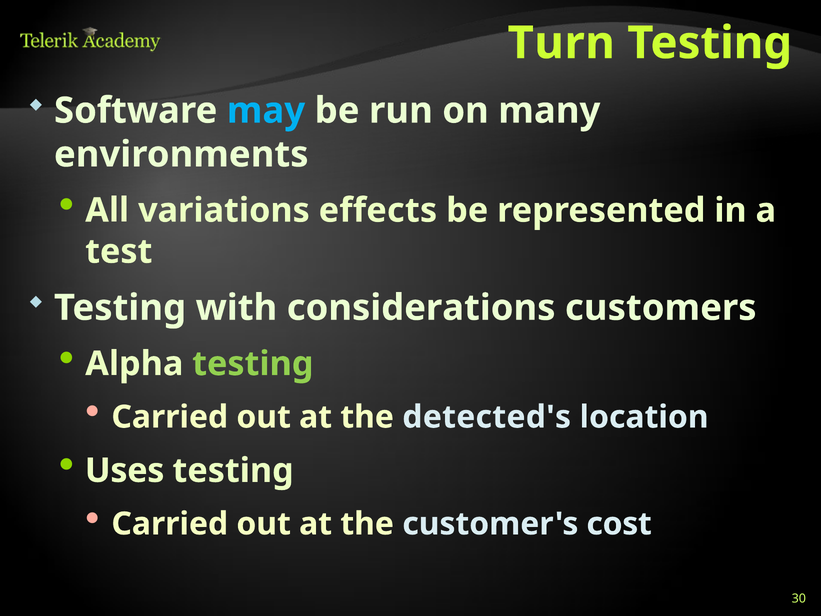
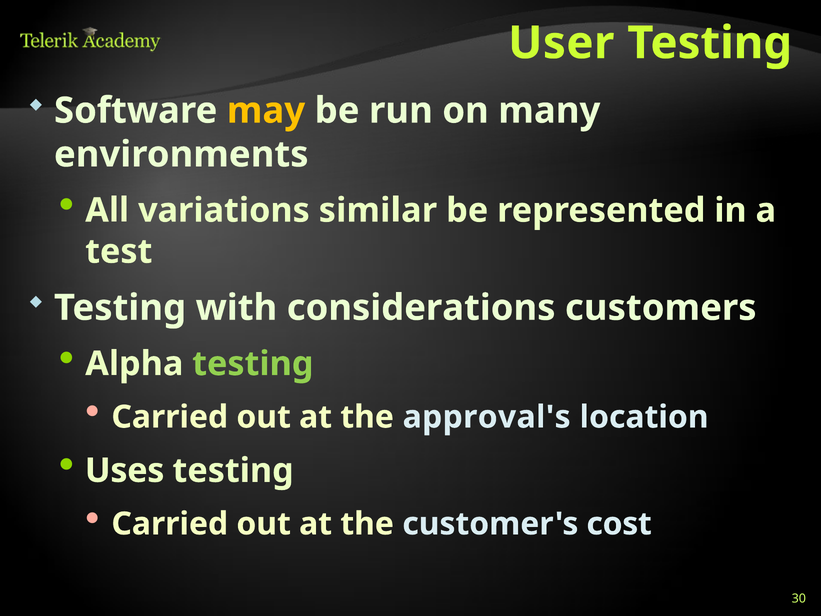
Turn: Turn -> User (561, 43)
may colour: light blue -> yellow (266, 111)
effects: effects -> similar (378, 210)
detected's: detected's -> approval's (487, 417)
